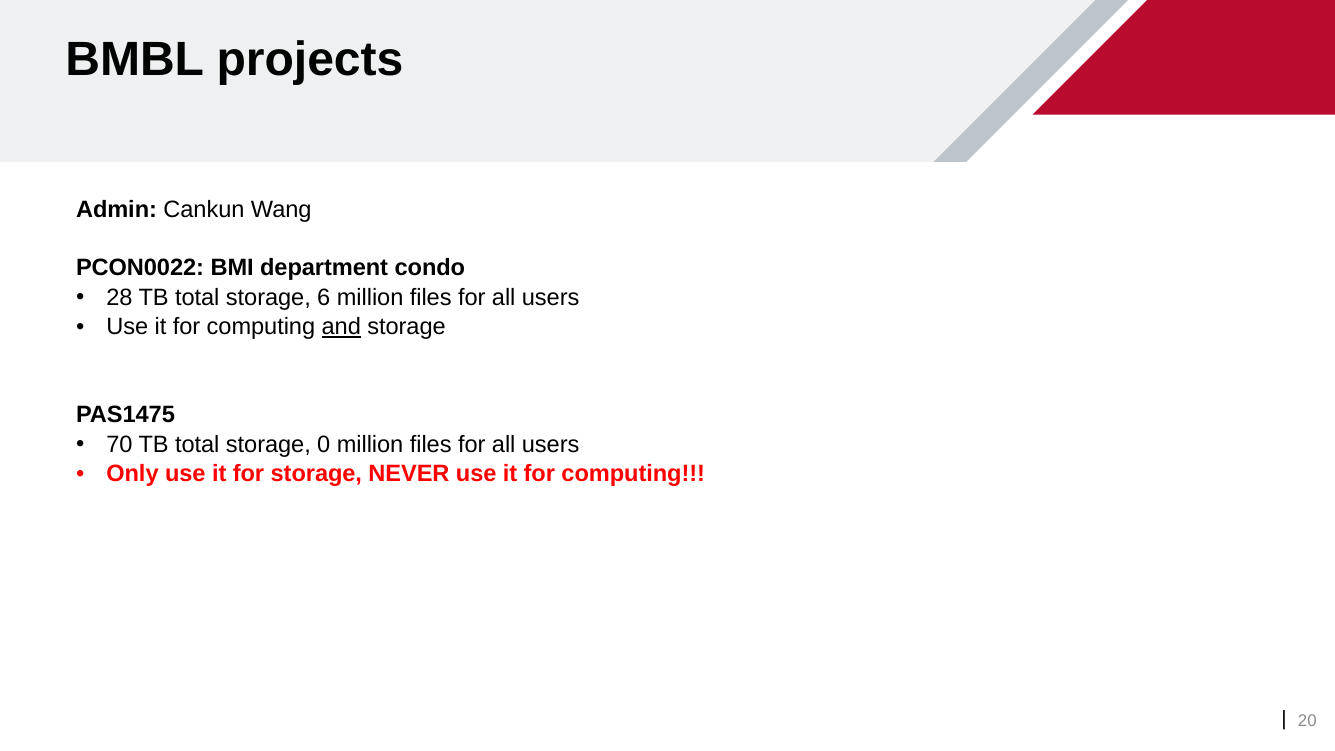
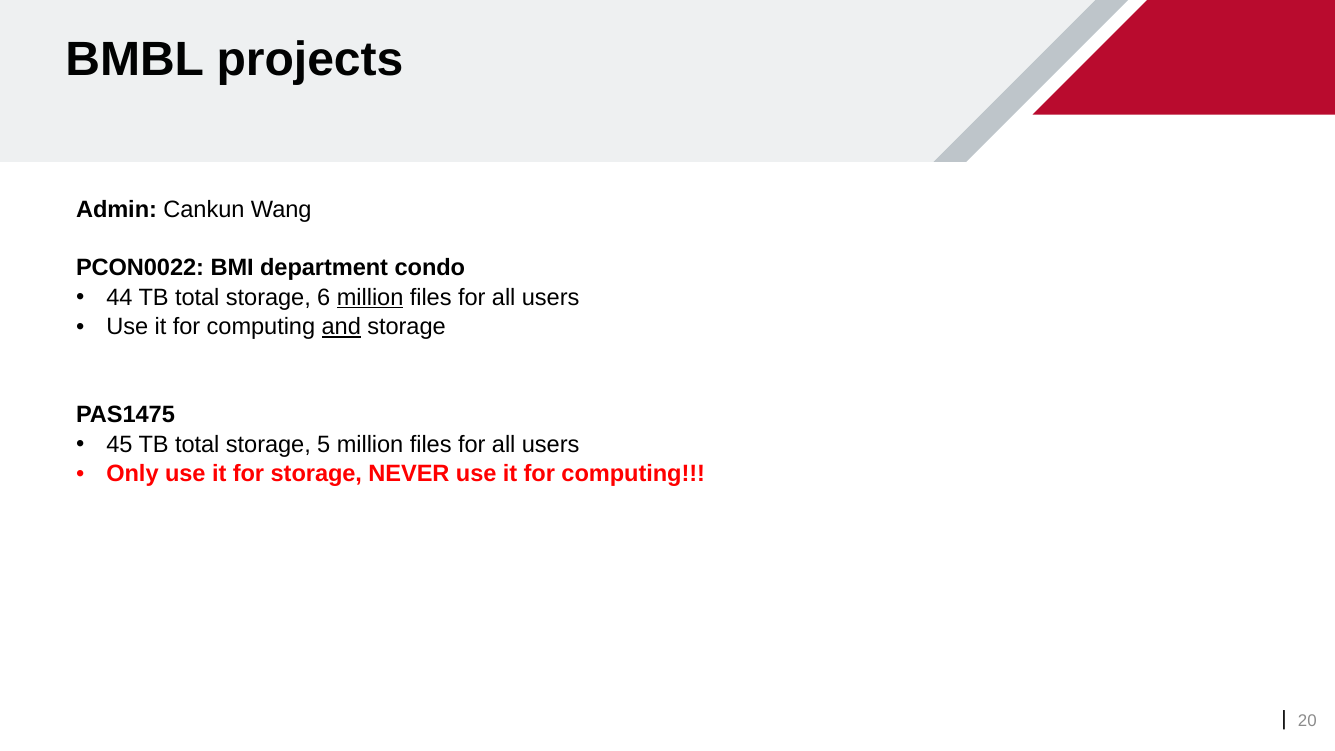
28: 28 -> 44 (120, 297)
million underline: none -> present (370, 297)
70: 70 -> 45 (120, 444)
0: 0 -> 5 (324, 444)
